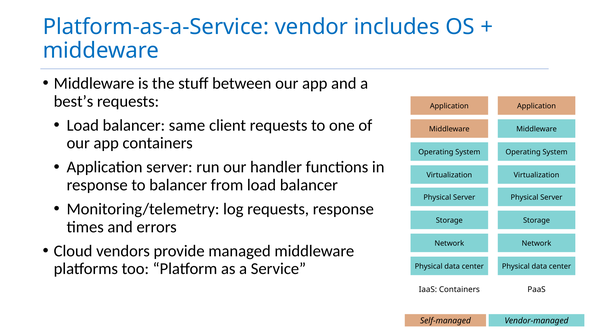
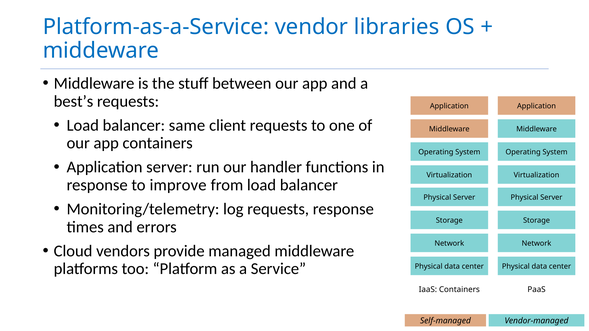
includes: includes -> libraries (397, 27)
to balancer: balancer -> improve (178, 185)
